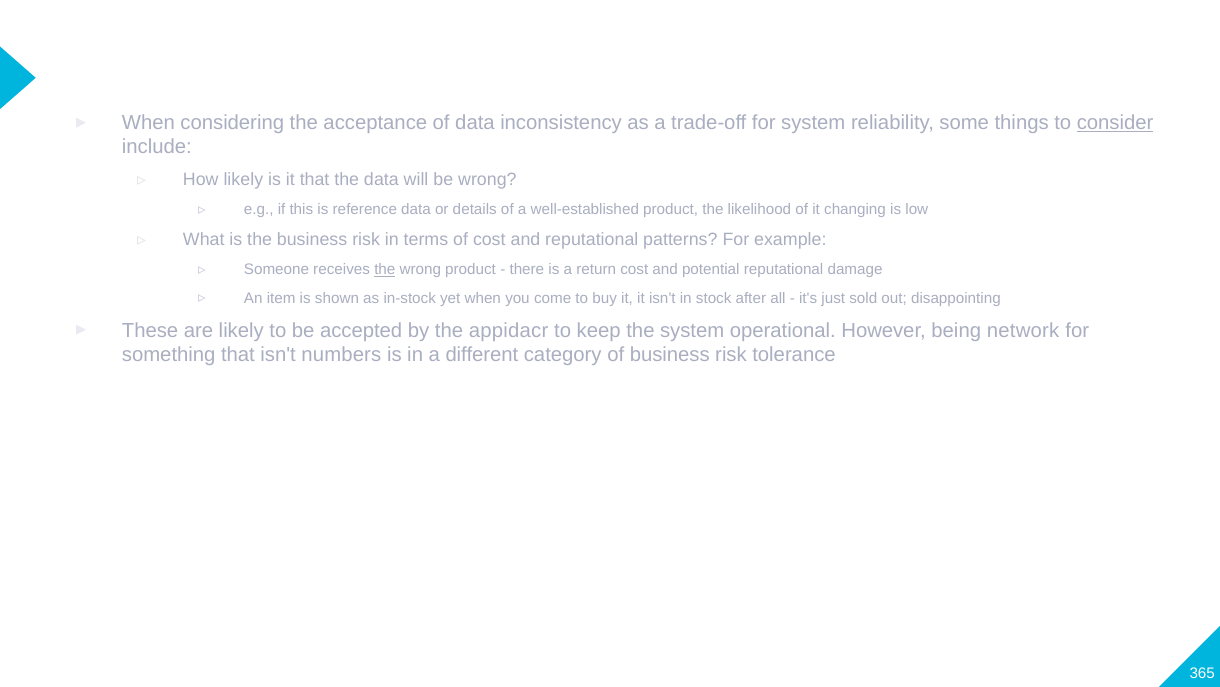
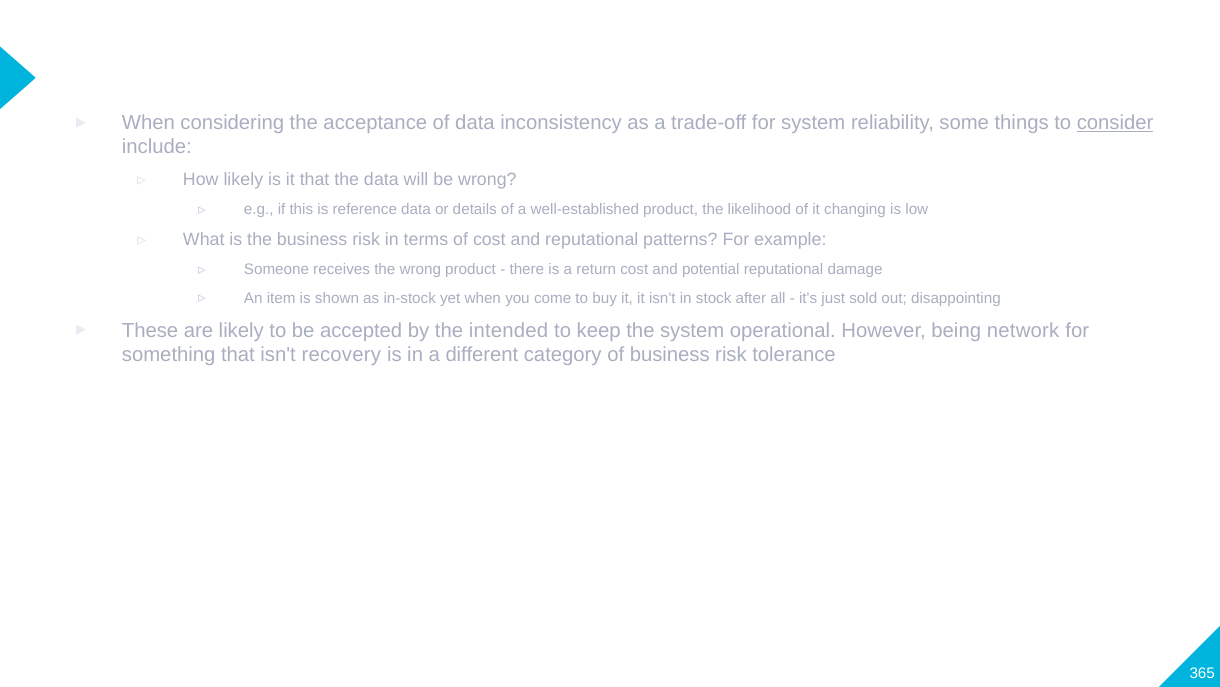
the underline: present -> none (385, 270)
appidacr: appidacr -> intended (509, 330)
numbers: numbers -> recovery (341, 354)
